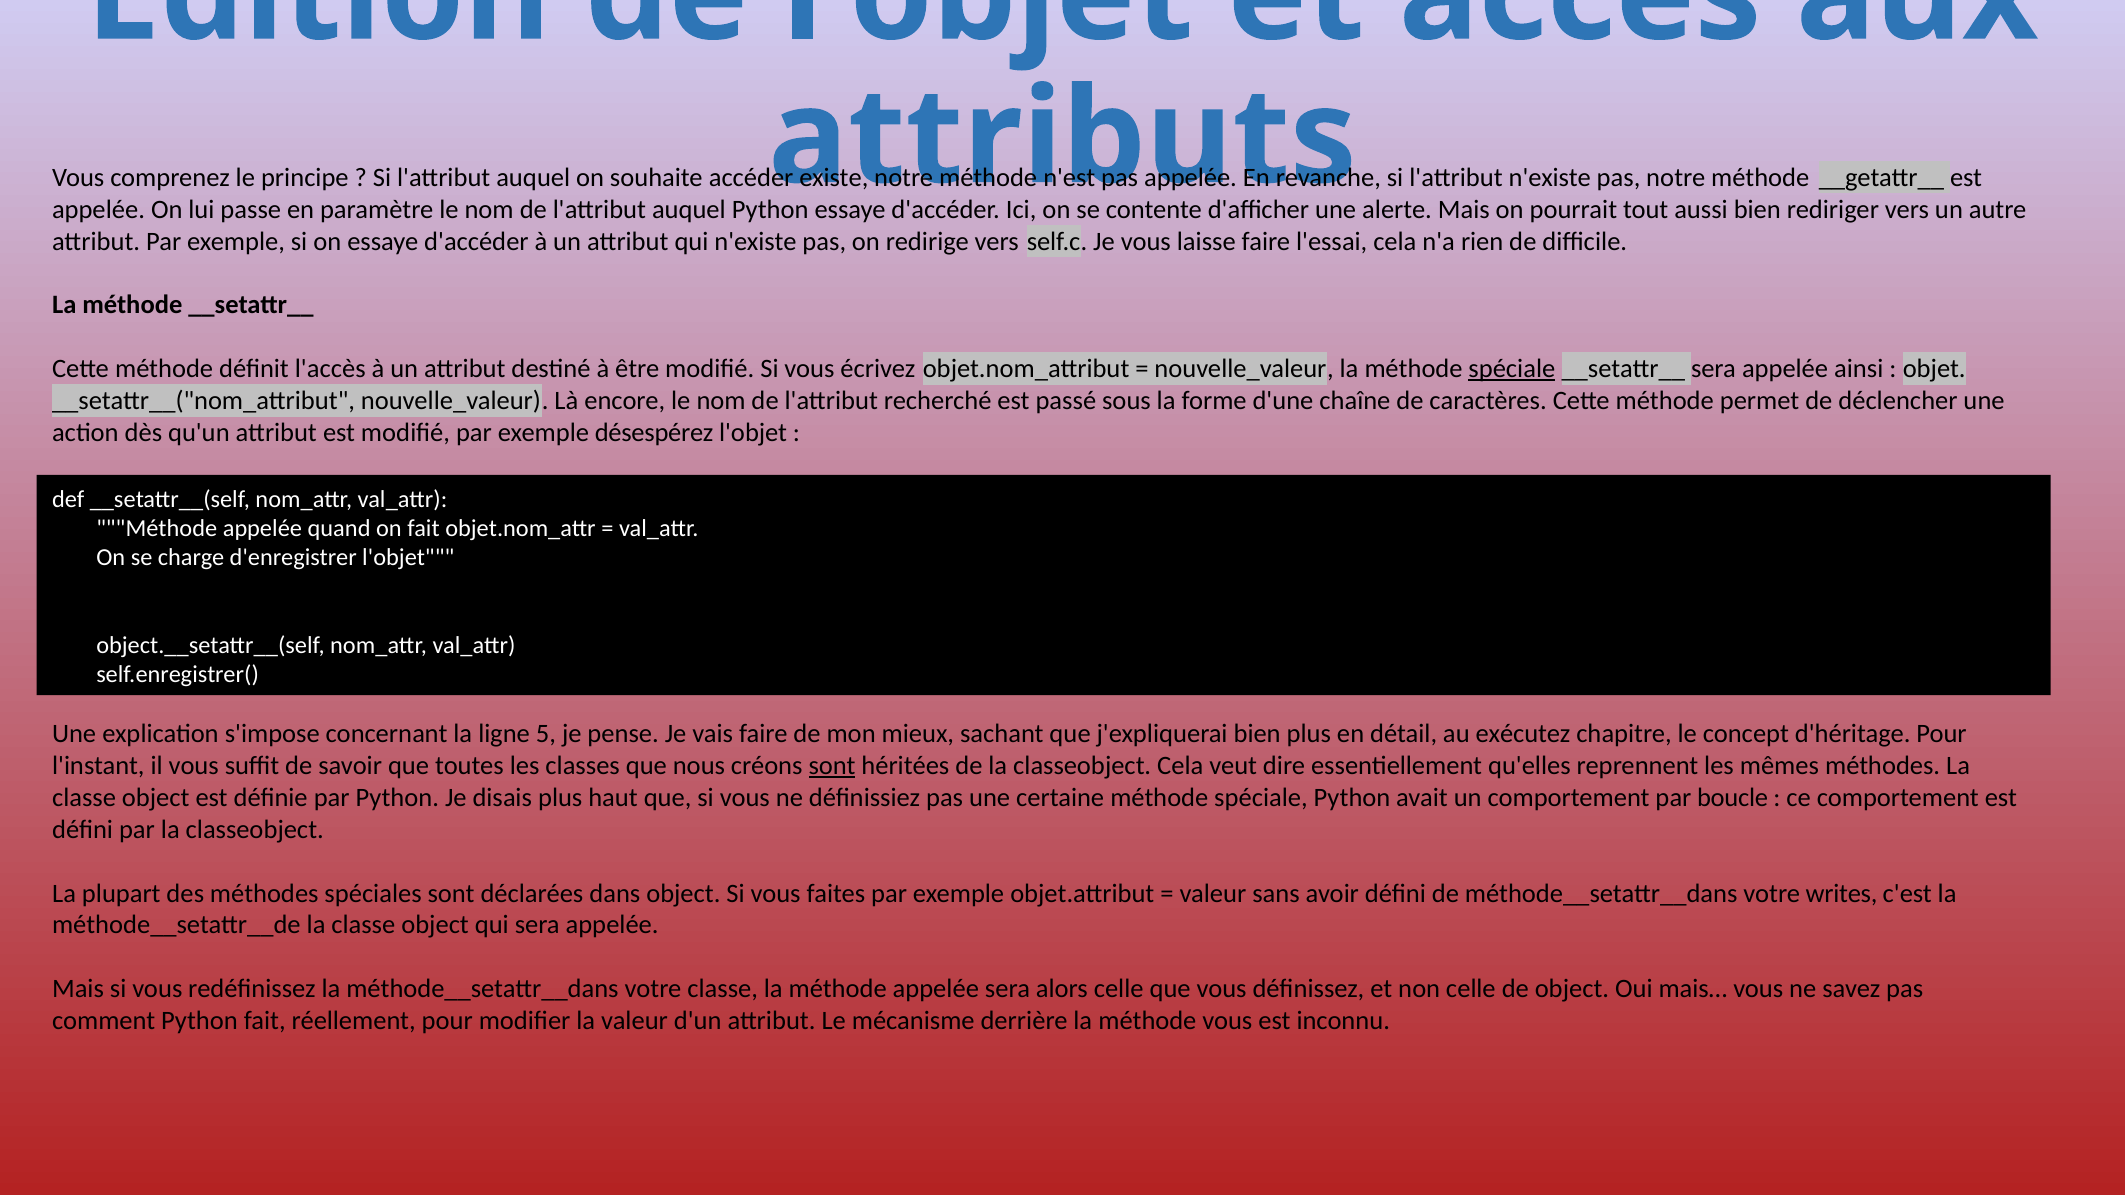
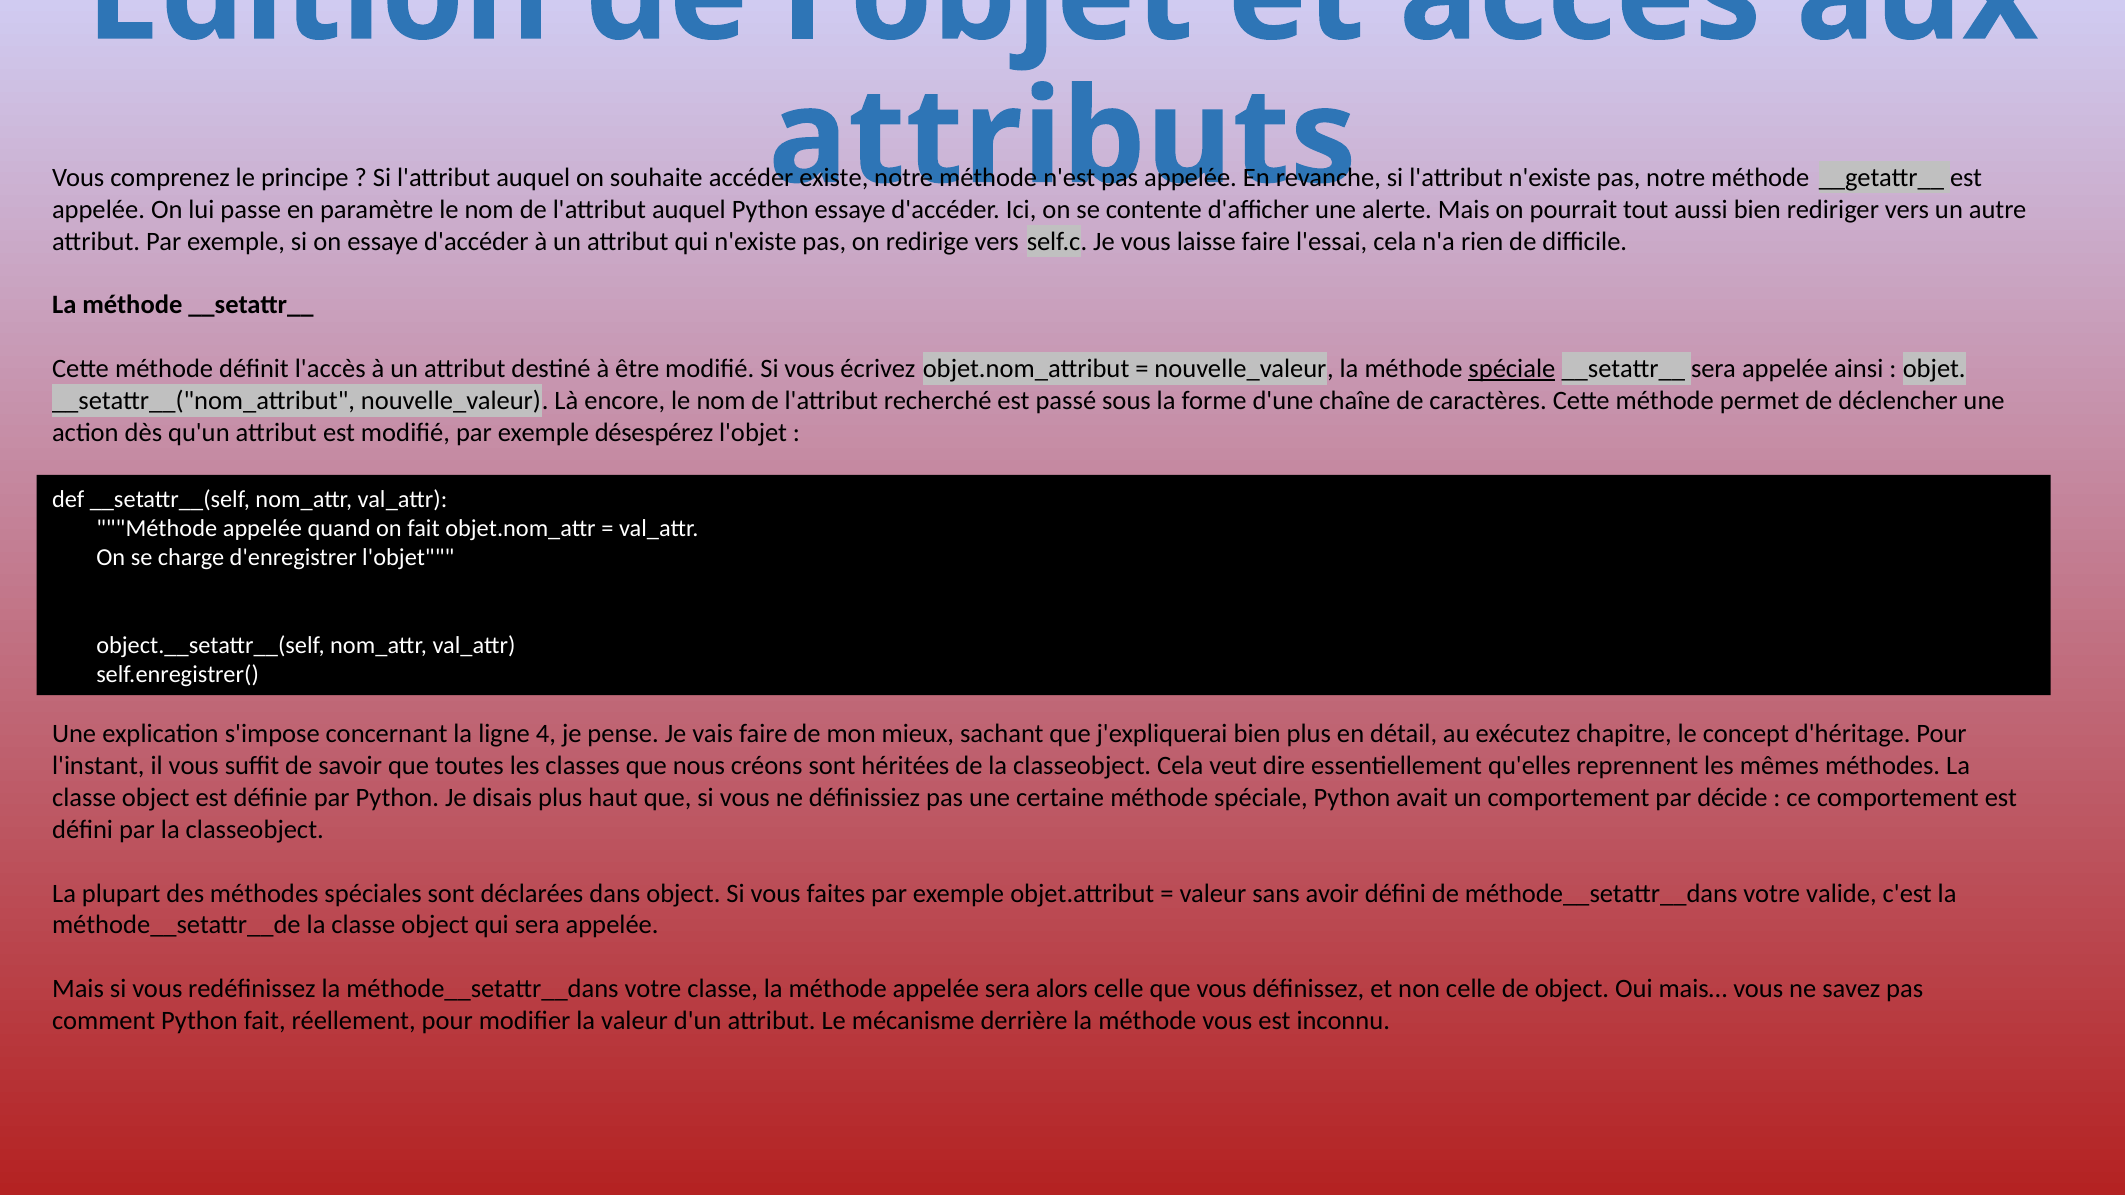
5: 5 -> 4 (546, 734)
sont underline: present -> none (832, 766)
boucle: boucle -> décide (1733, 798)
writes: writes -> valide (1841, 894)
